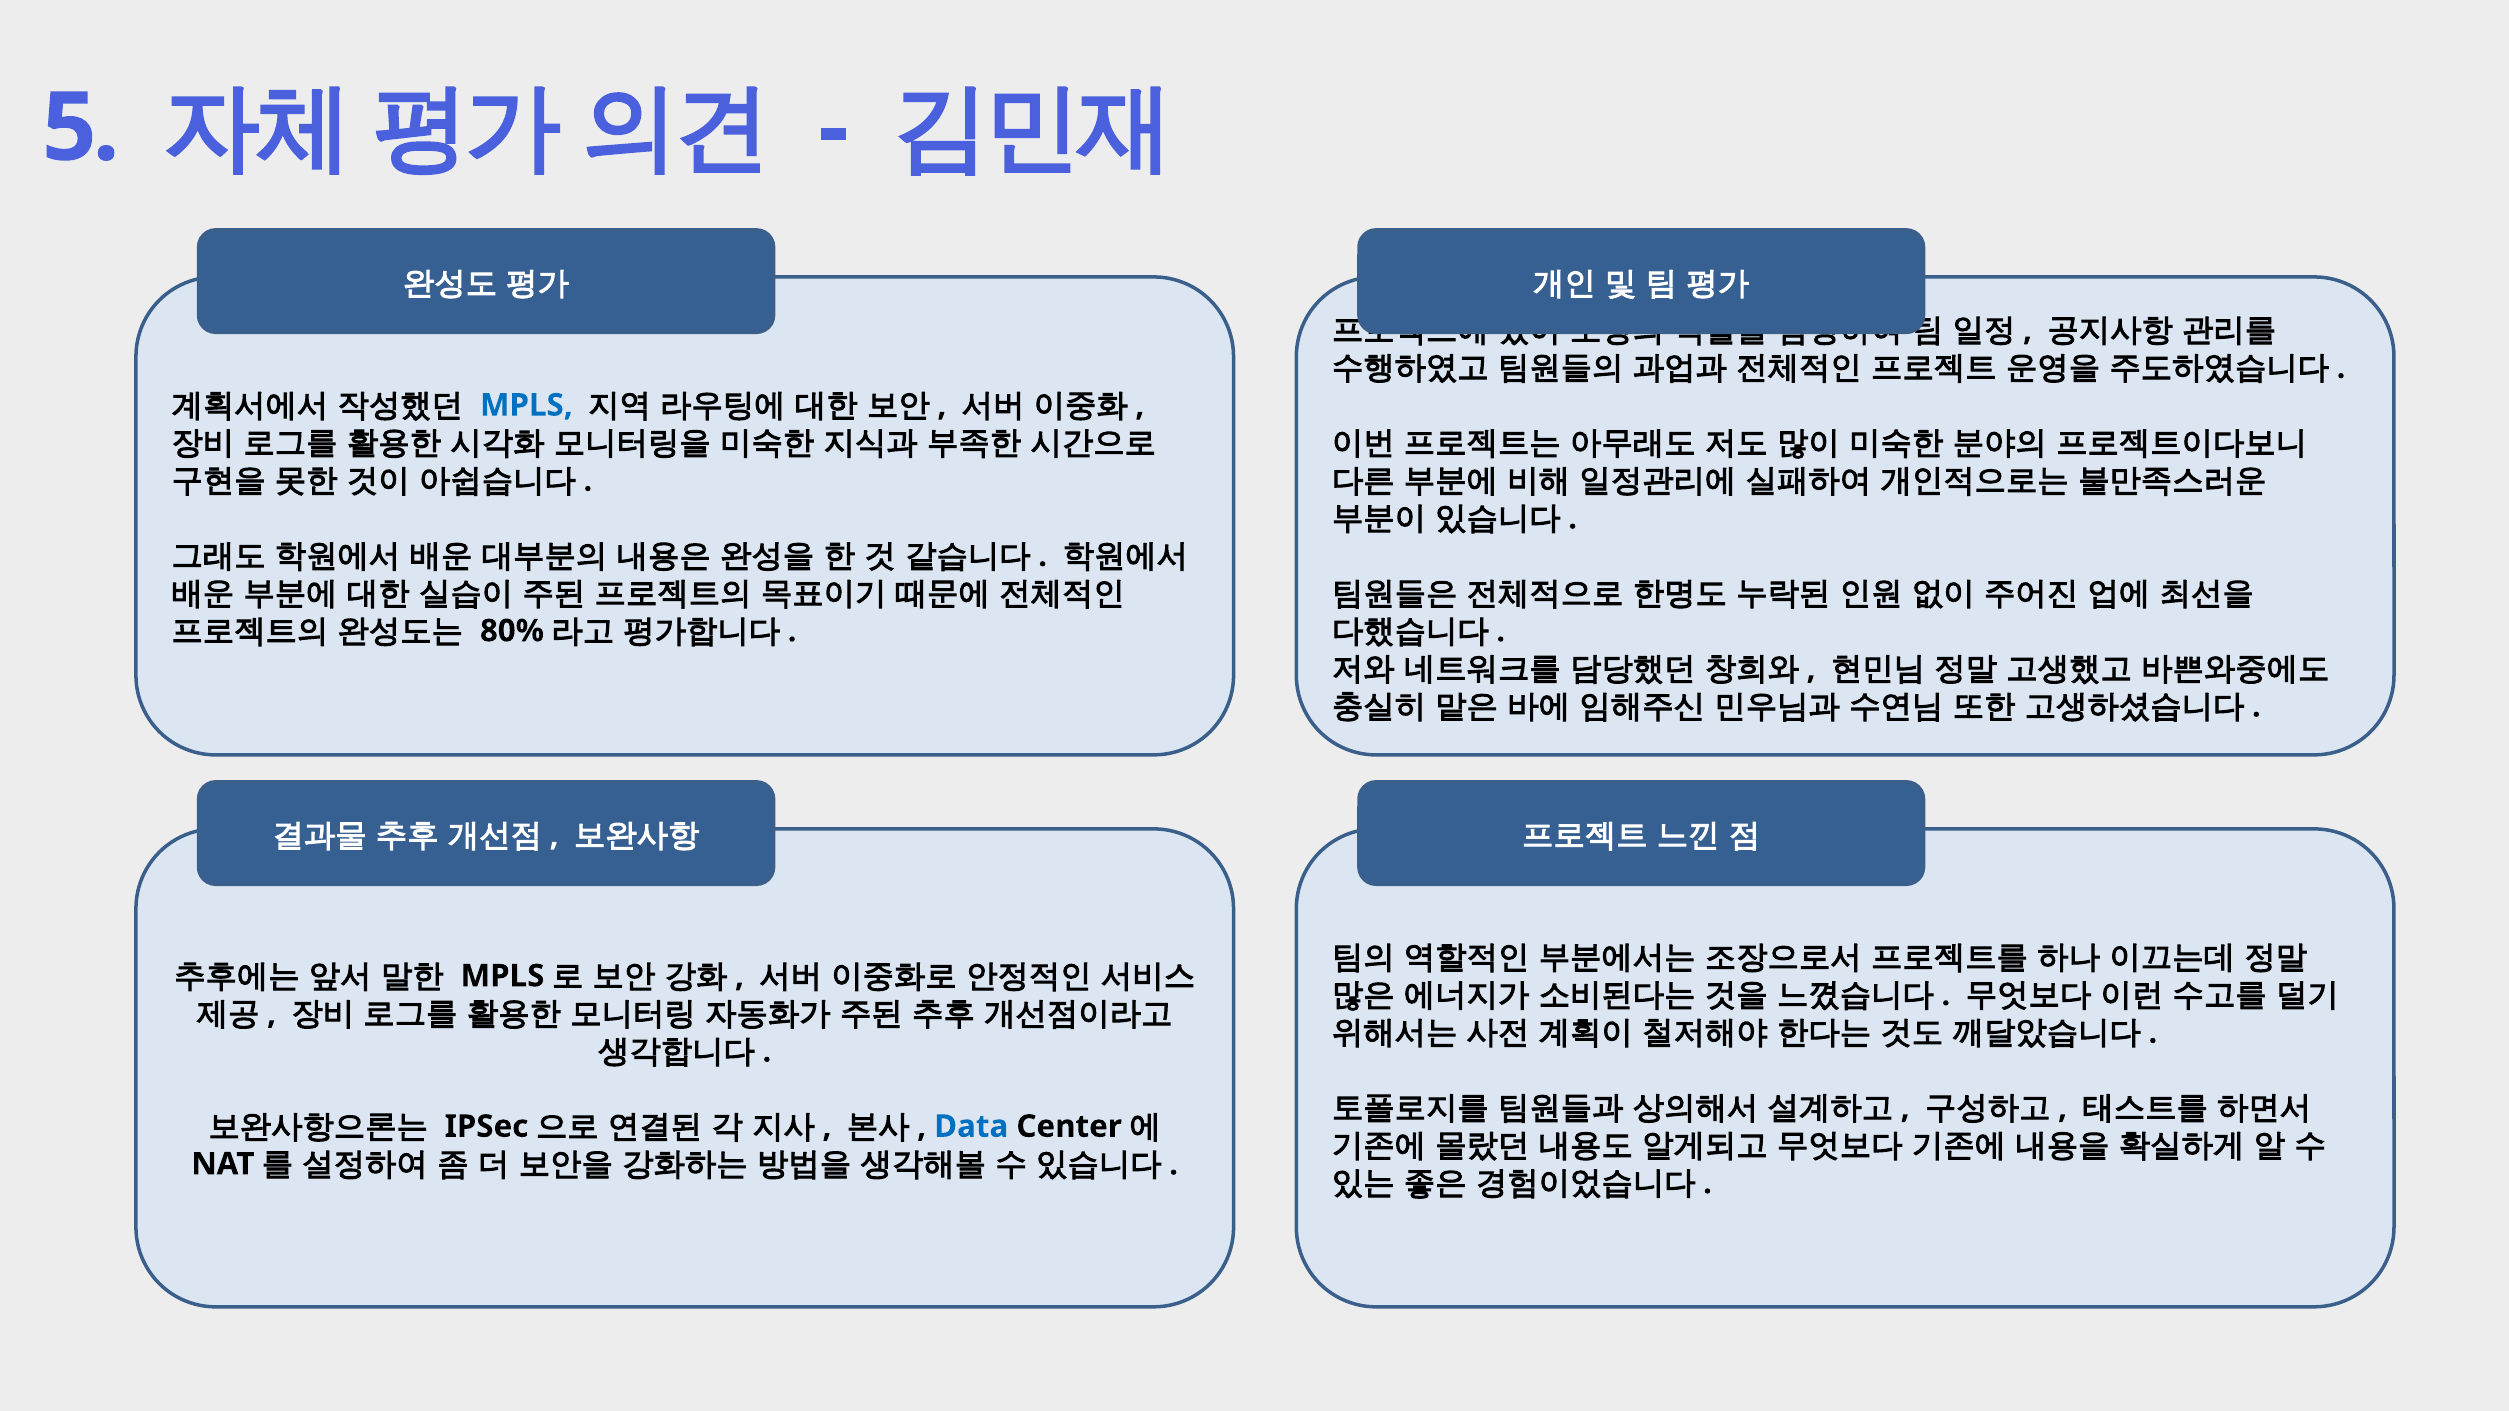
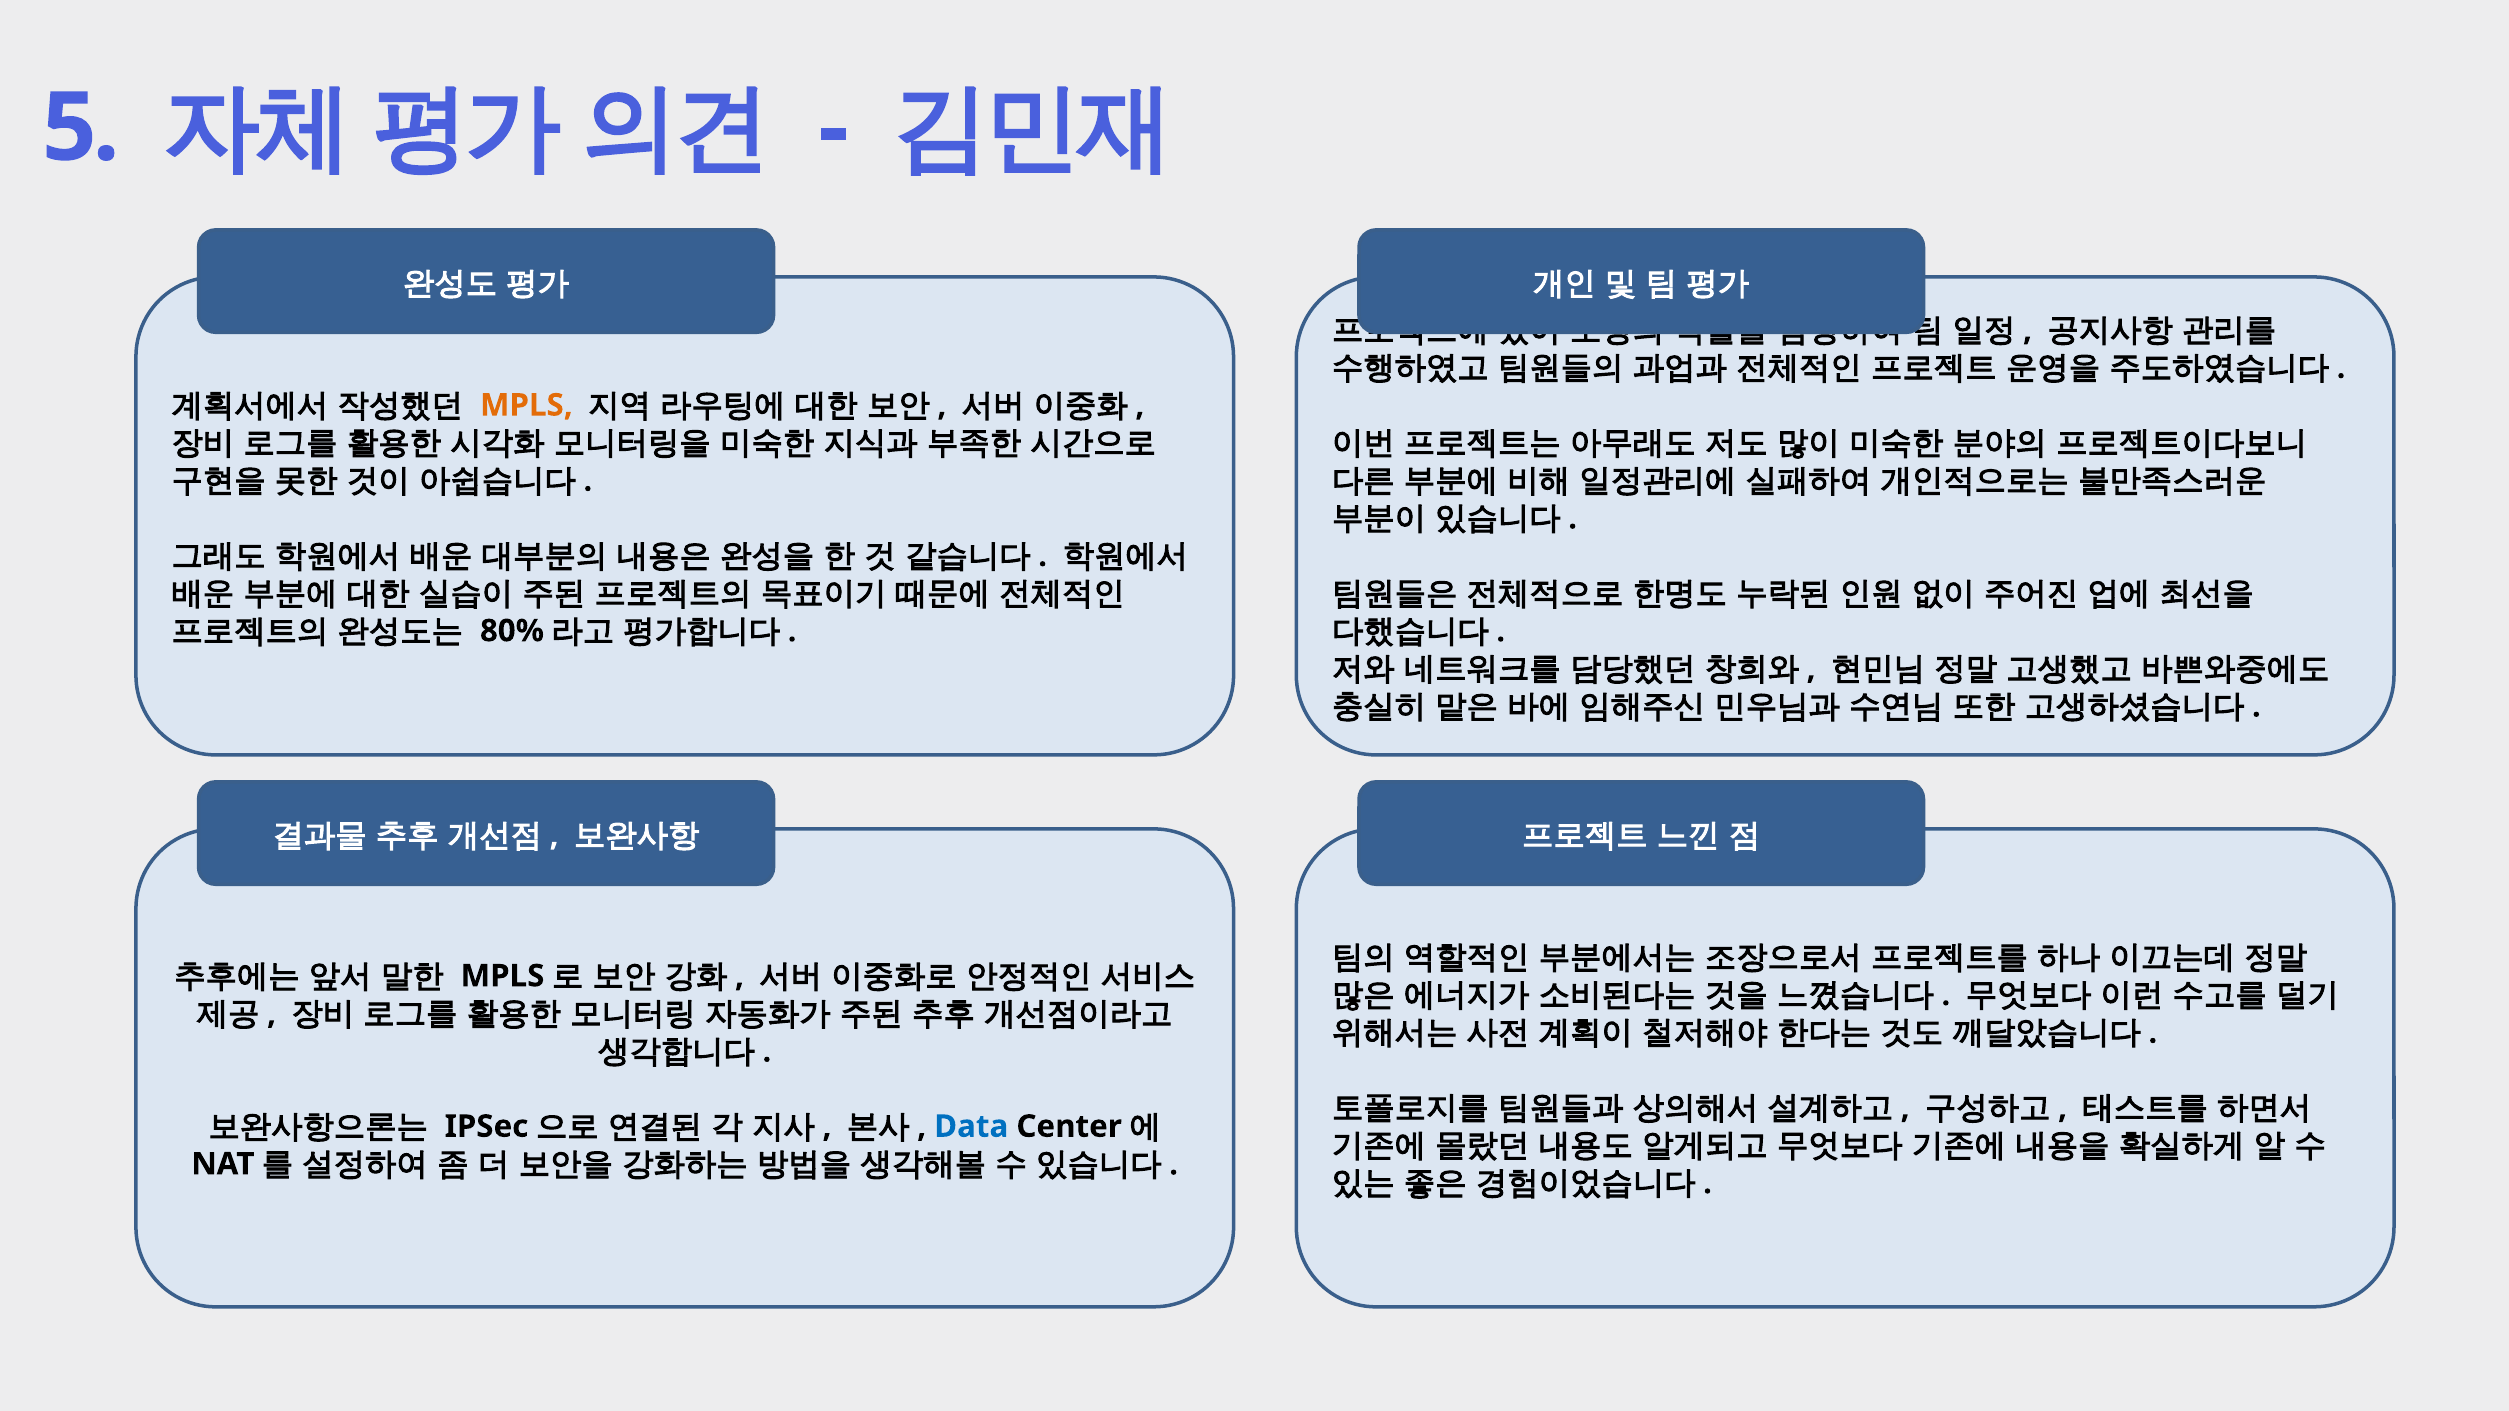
MPLS colour: blue -> orange (526, 405)
